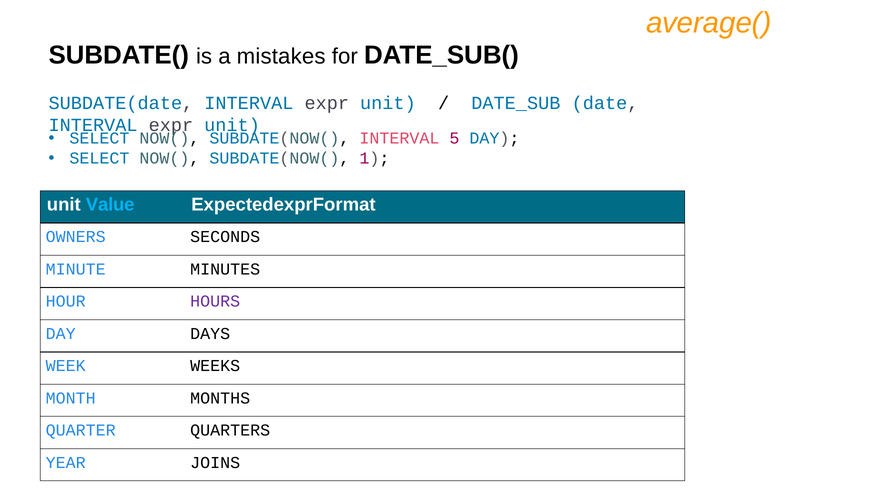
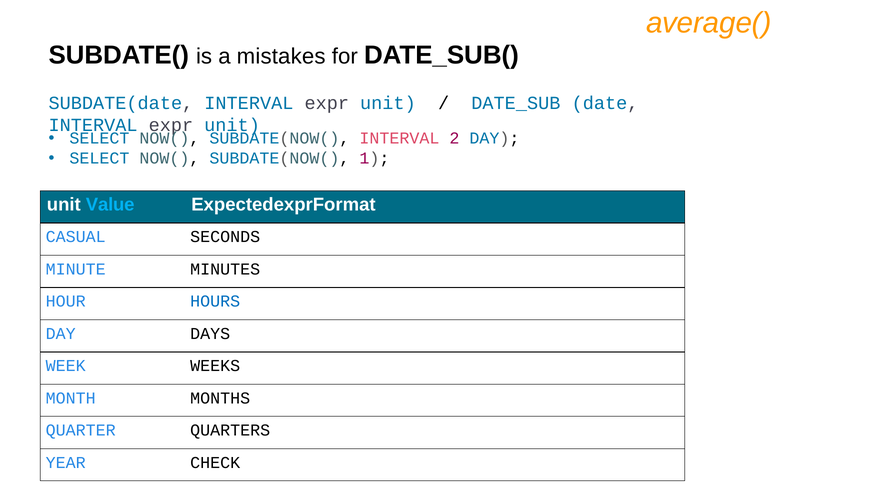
5: 5 -> 2 (454, 138)
OWNERS: OWNERS -> CASUAL (76, 237)
HOURS colour: purple -> blue (215, 301)
JOINS: JOINS -> CHECK (215, 463)
